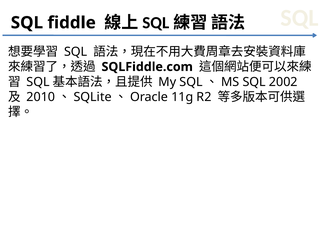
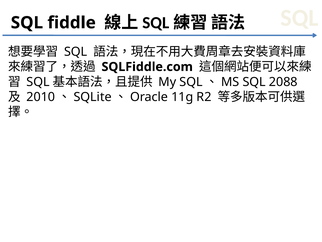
2002: 2002 -> 2088 (283, 82)
